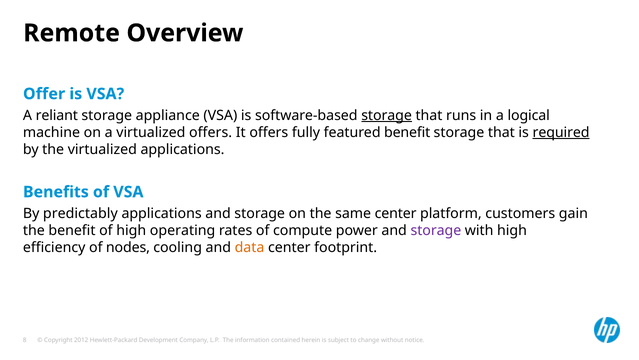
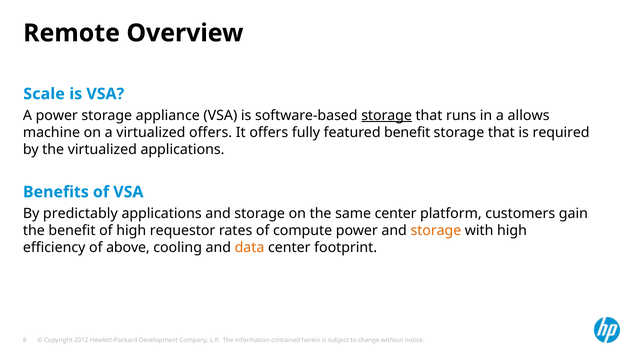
Offer: Offer -> Scale (44, 94)
A reliant: reliant -> power (57, 115)
logical: logical -> allows (529, 115)
required underline: present -> none (561, 132)
operating: operating -> requestor (183, 230)
storage colour: purple -> orange (436, 230)
nodes: nodes -> above (128, 247)
